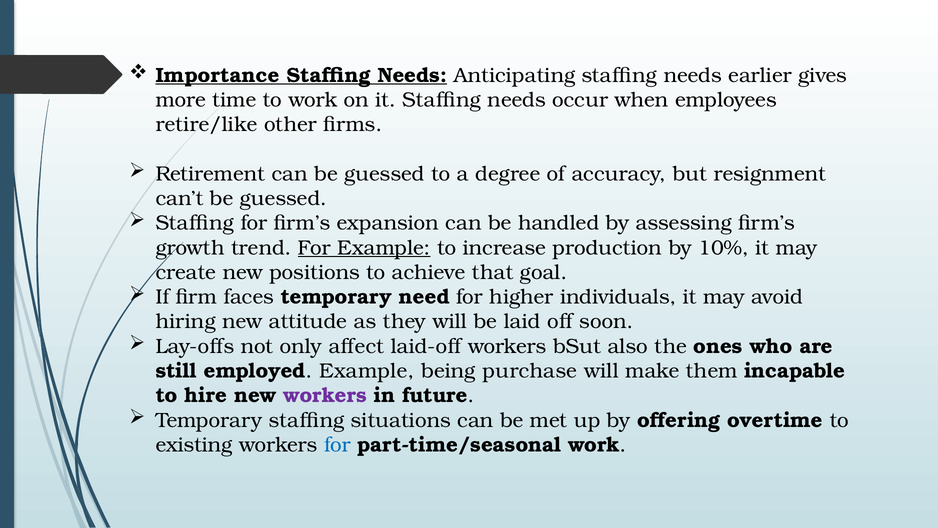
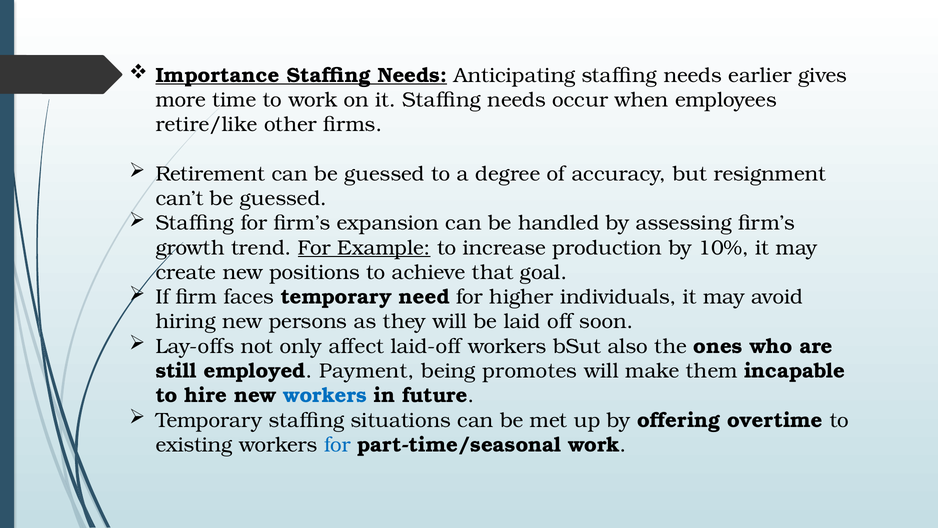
attitude: attitude -> persons (308, 321)
employed Example: Example -> Payment (367, 371)
purchase: purchase -> promotes (530, 371)
workers colour: purple -> blue (325, 395)
